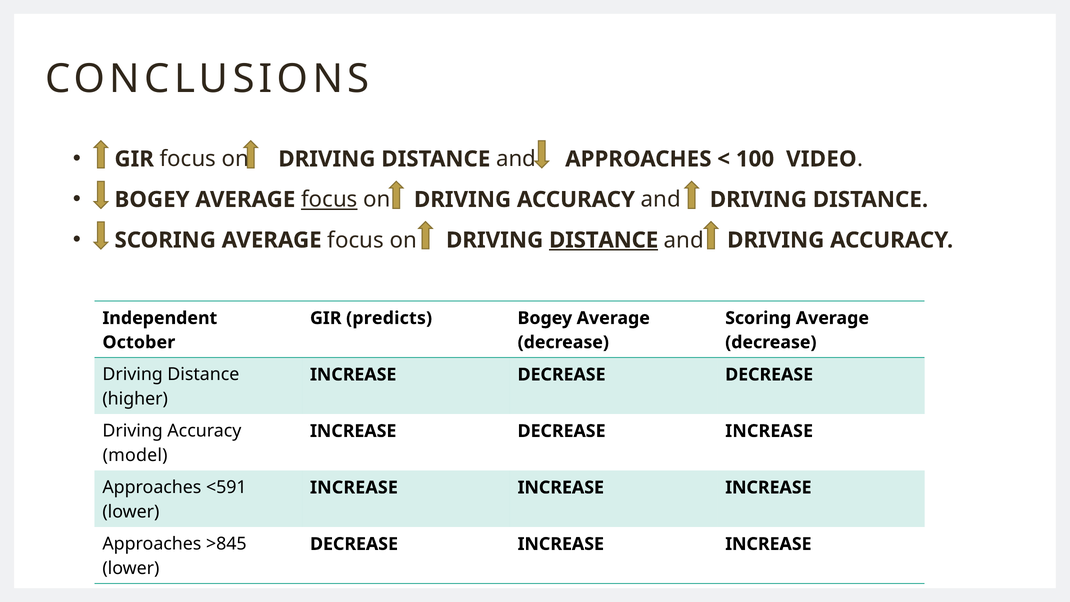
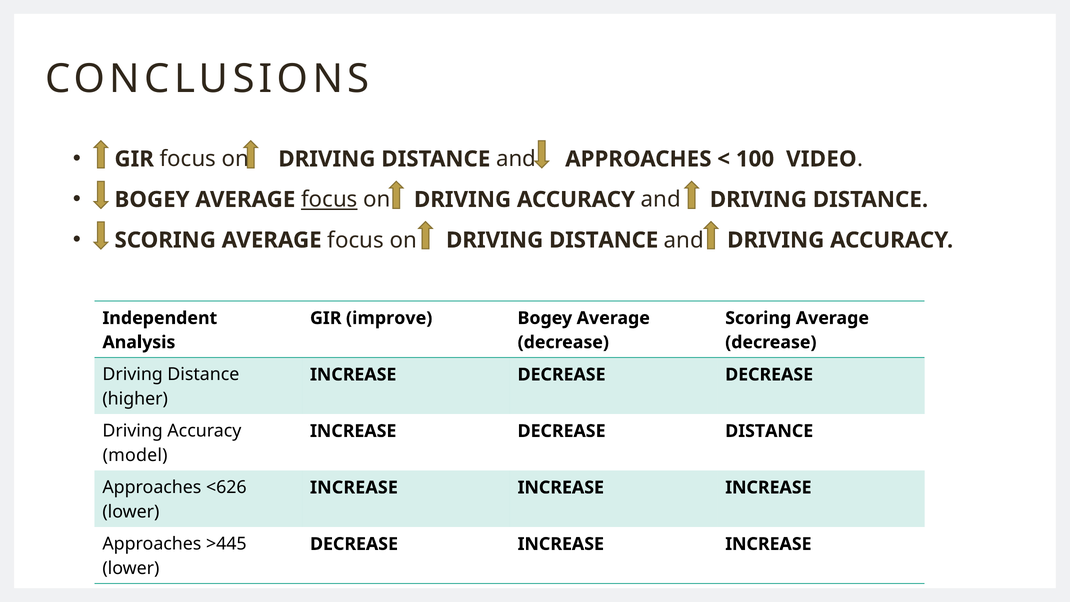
DISTANCE underline: present -> none (604, 240)
predicts: predicts -> improve (389, 318)
October: October -> Analysis (139, 342)
INCREASE DECREASE INCREASE: INCREASE -> DISTANCE (769, 431)
<591: <591 -> <626 (226, 487)
>845: >845 -> >445 (226, 544)
